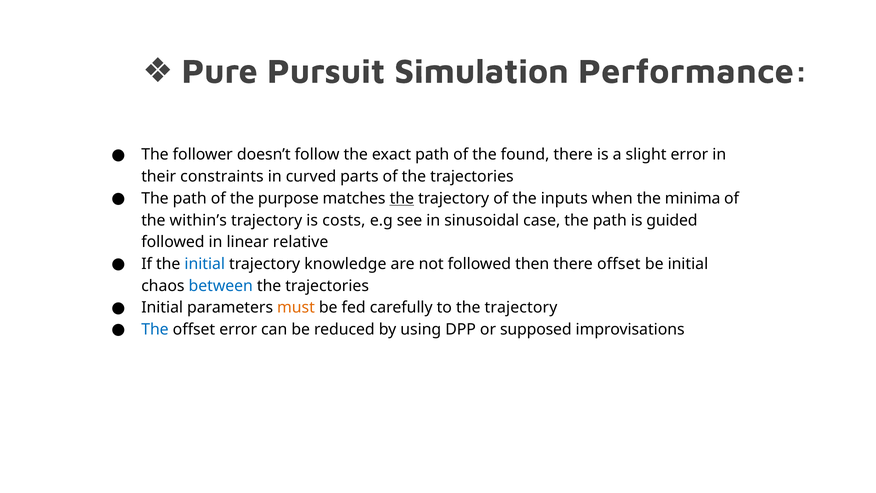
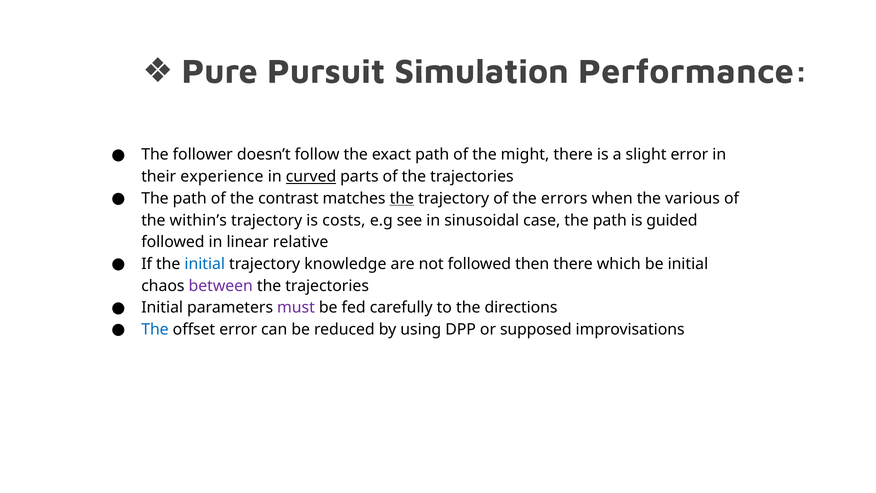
found: found -> might (525, 155)
constraints: constraints -> experience (222, 177)
curved underline: none -> present (311, 177)
purpose: purpose -> contrast (288, 198)
inputs: inputs -> errors (564, 198)
minima: minima -> various (693, 198)
there offset: offset -> which (619, 264)
between colour: blue -> purple (221, 286)
must colour: orange -> purple (296, 308)
to the trajectory: trajectory -> directions (521, 308)
